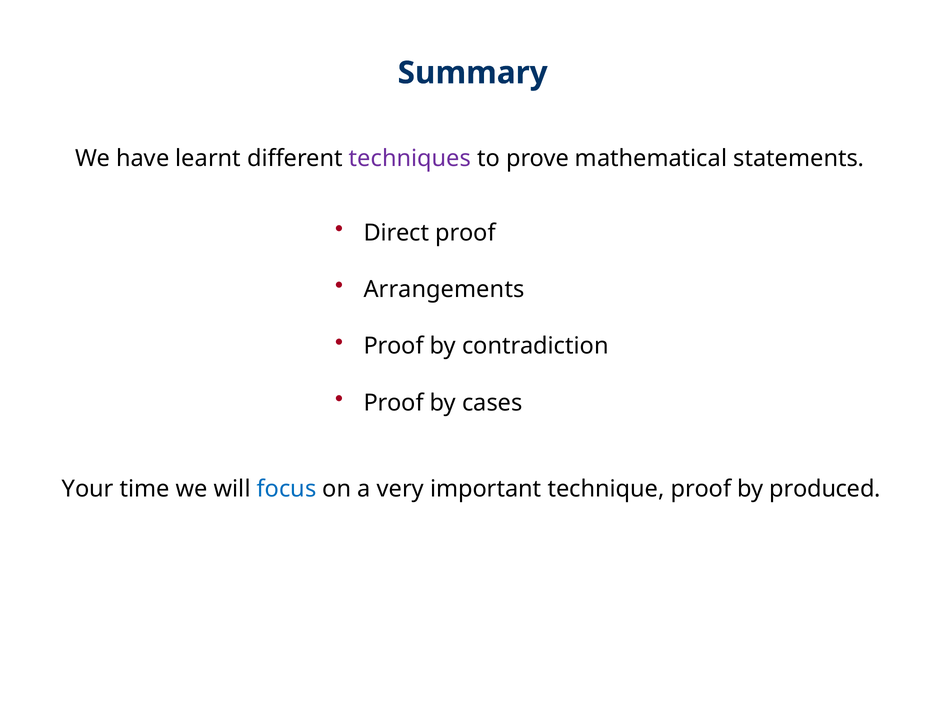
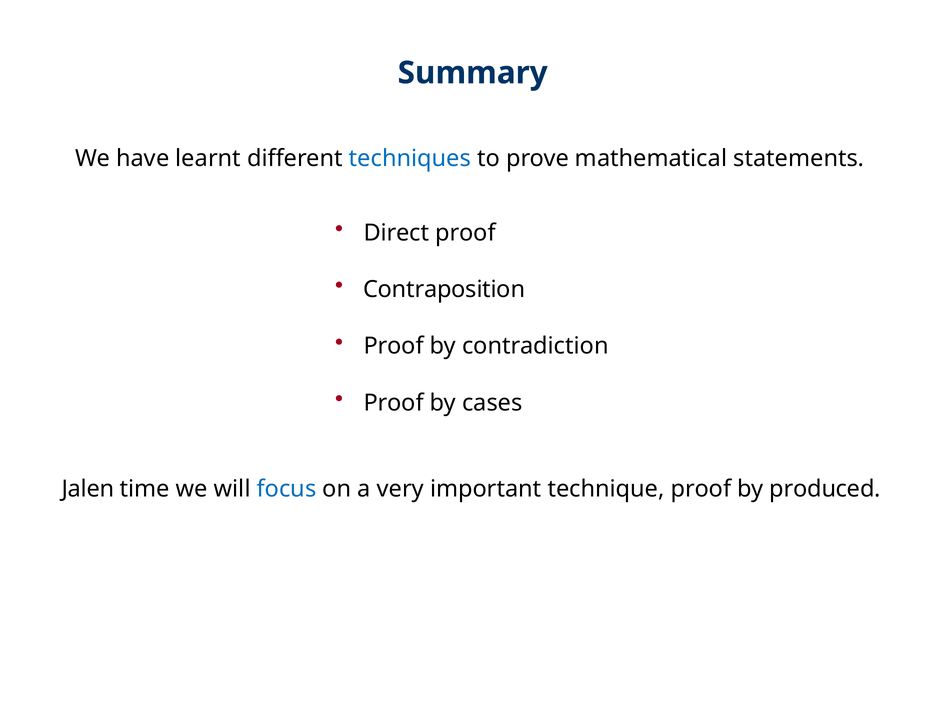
techniques colour: purple -> blue (410, 159)
Arrangements: Arrangements -> Contraposition (444, 289)
Your: Your -> Jalen (88, 489)
